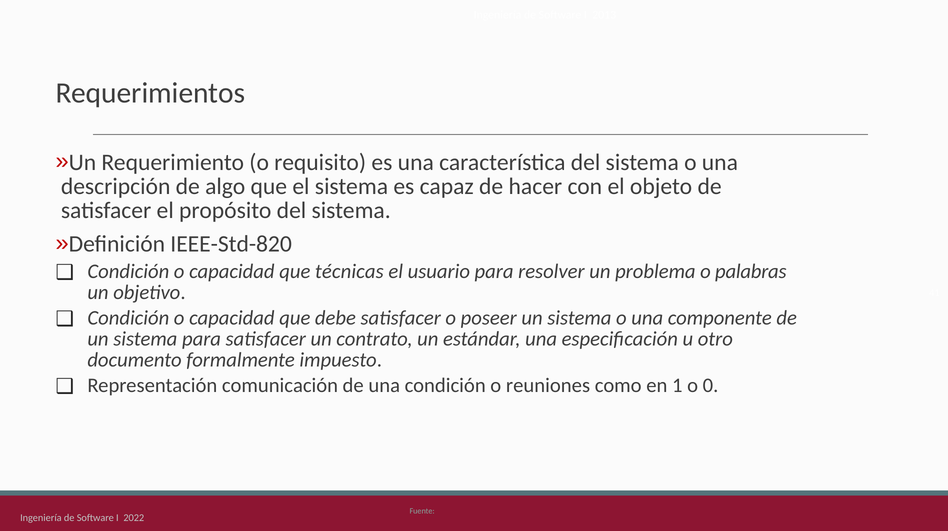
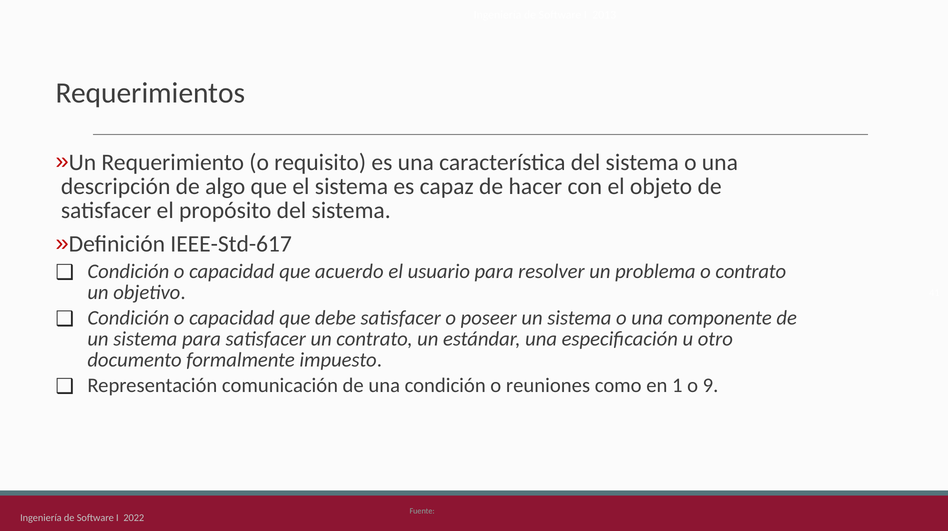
IEEE-Std-820: IEEE-Std-820 -> IEEE-Std-617 (231, 244)
técnicas: técnicas -> acuerdo (349, 271)
o palabras: palabras -> contrato (751, 271)
0: 0 -> 9 (711, 386)
